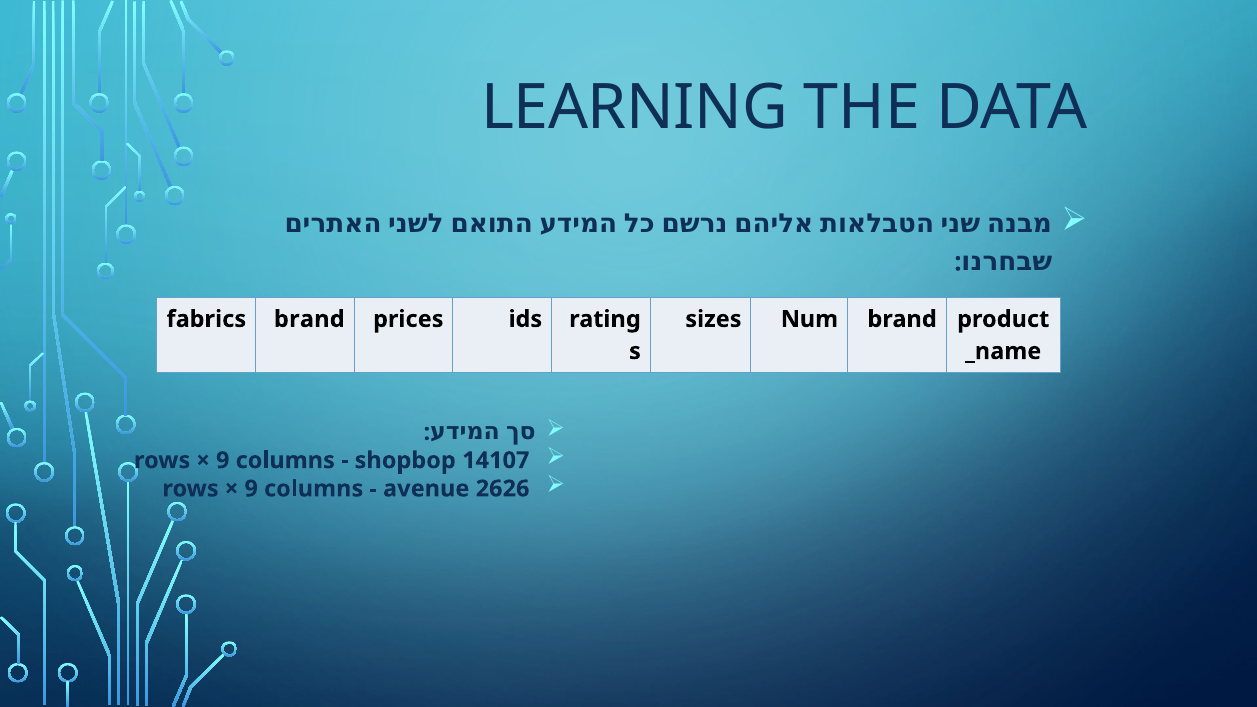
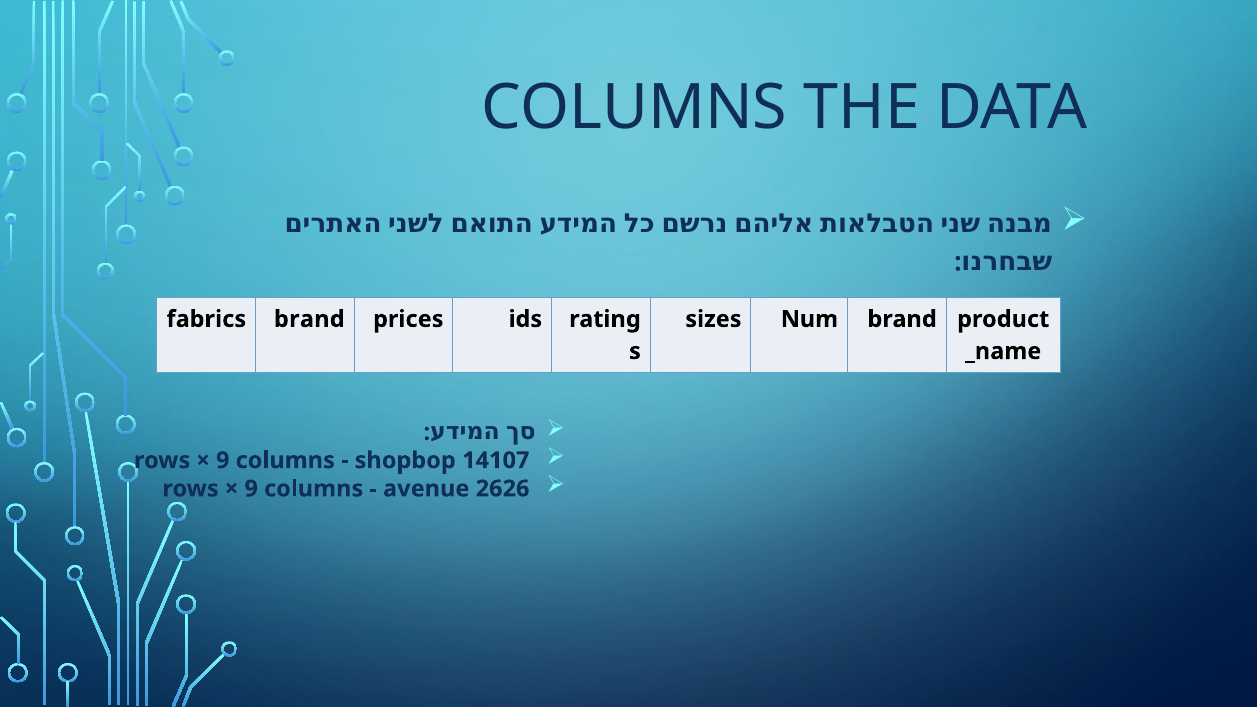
LEARNING: LEARNING -> COLUMNS (634, 108)
